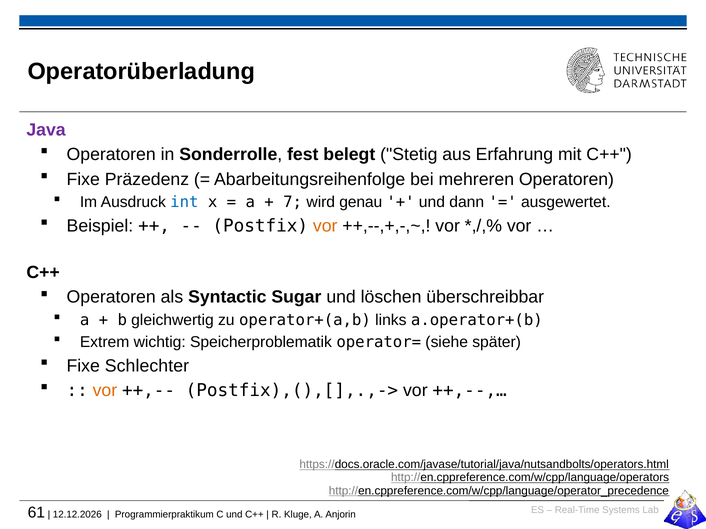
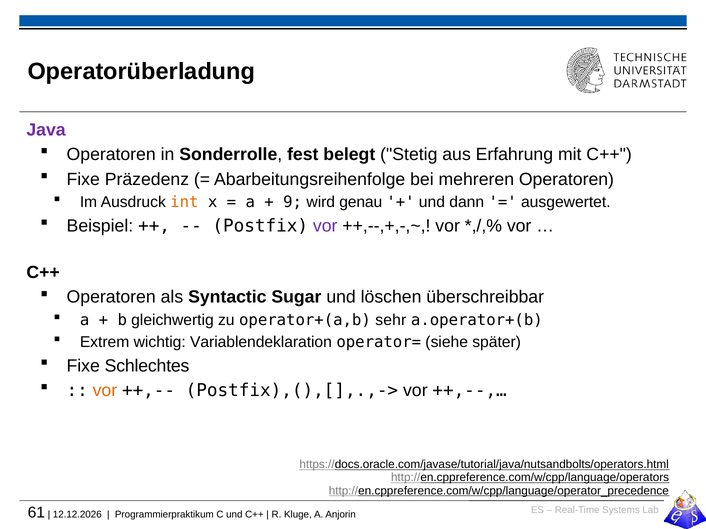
int colour: blue -> orange (184, 202)
7: 7 -> 9 (293, 202)
vor colour: orange -> purple (325, 226)
links: links -> sehr (391, 320)
Speicherproblematik: Speicherproblematik -> Variablendeklaration (261, 342)
Schlechter: Schlechter -> Schlechtes (147, 366)
